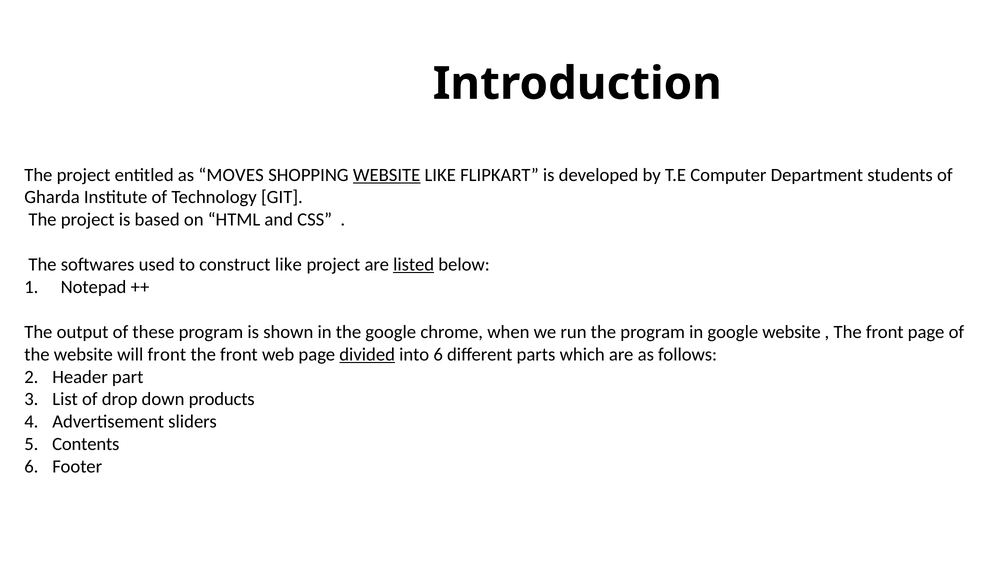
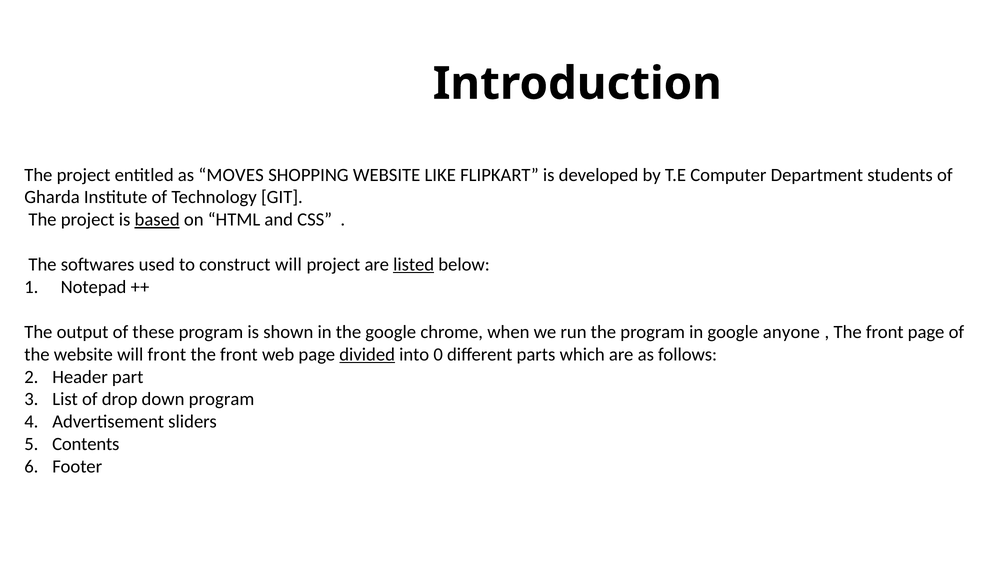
WEBSITE underline: present -> none (387, 175)
based underline: none -> present (157, 220)
construct like: like -> will (288, 265)
google website: website -> anyone (791, 332)
into 6: 6 -> 0 (438, 354)
down products: products -> program (222, 399)
